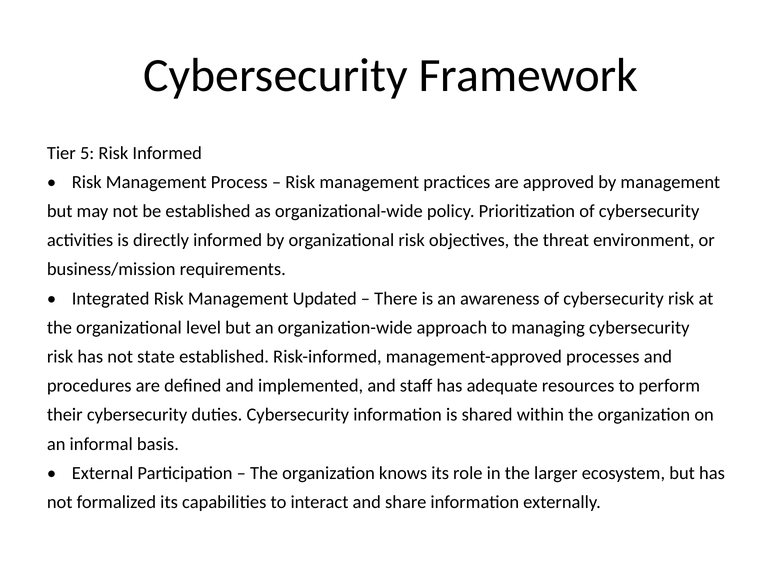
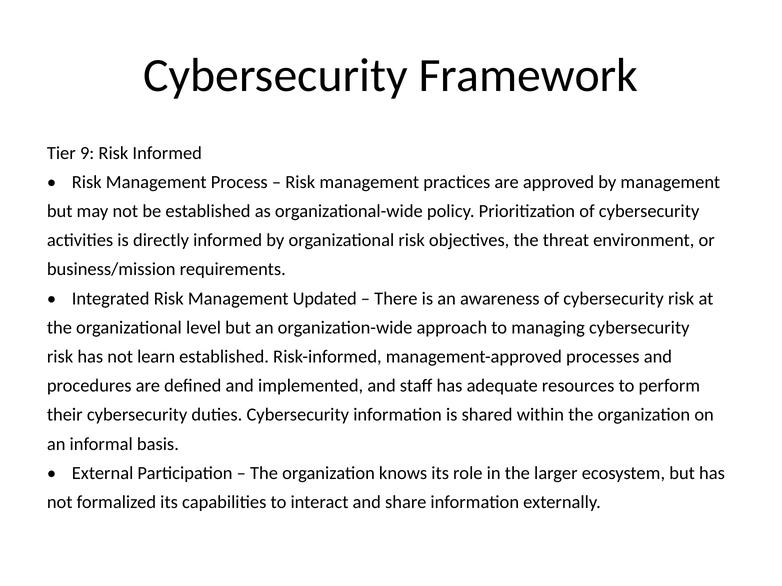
5: 5 -> 9 (87, 153)
state: state -> learn (156, 357)
